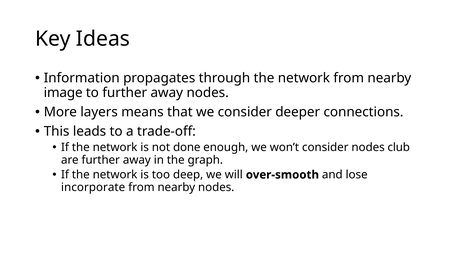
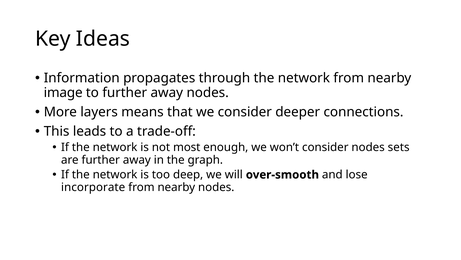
done: done -> most (187, 147)
club: club -> sets (399, 147)
